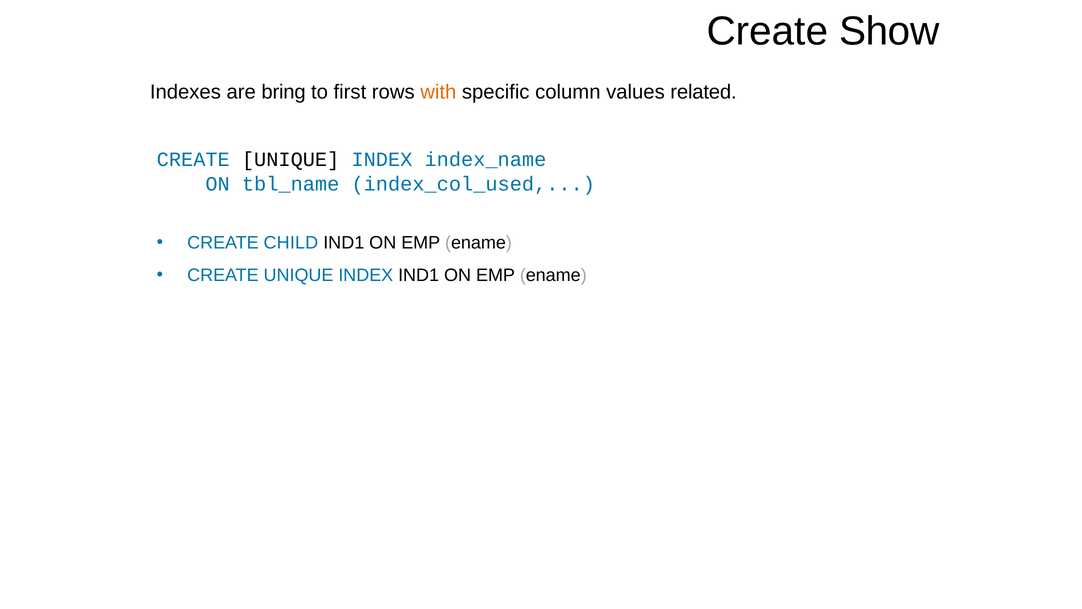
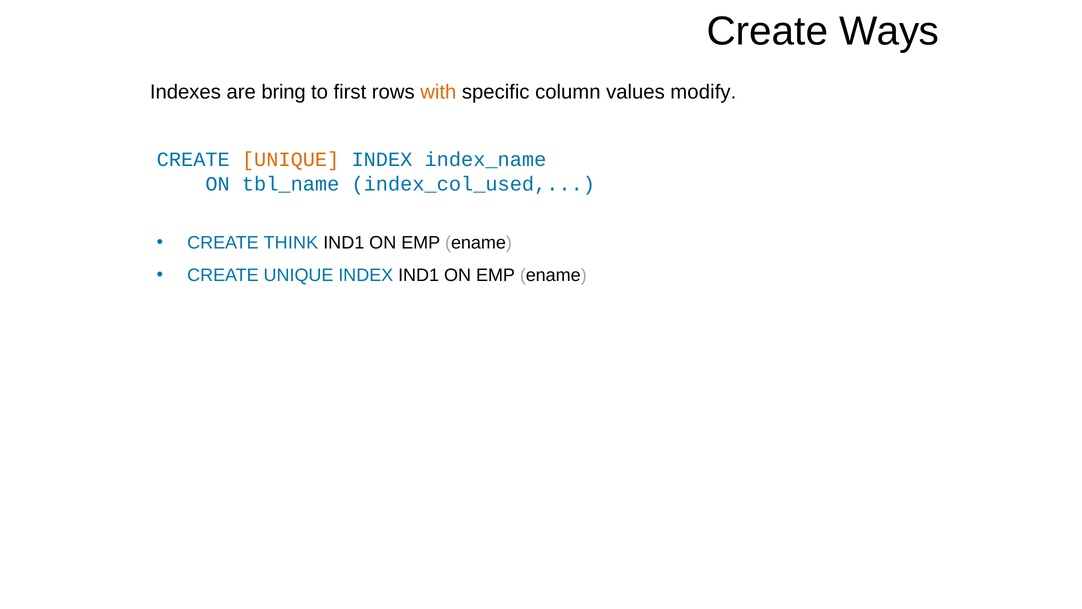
Show: Show -> Ways (889, 31)
related: related -> modify (703, 92)
UNIQUE colour: black -> orange (291, 160)
CHILD: CHILD -> THINK (291, 243)
